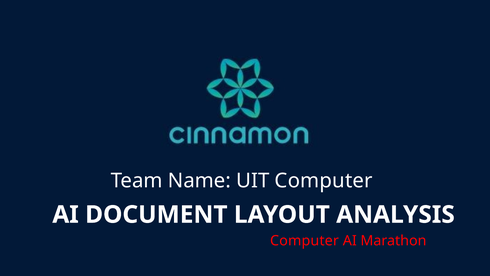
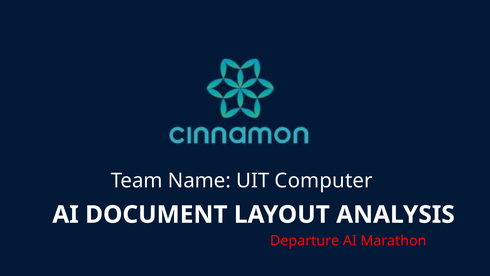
Computer: Computer -> Departure (305, 241)
